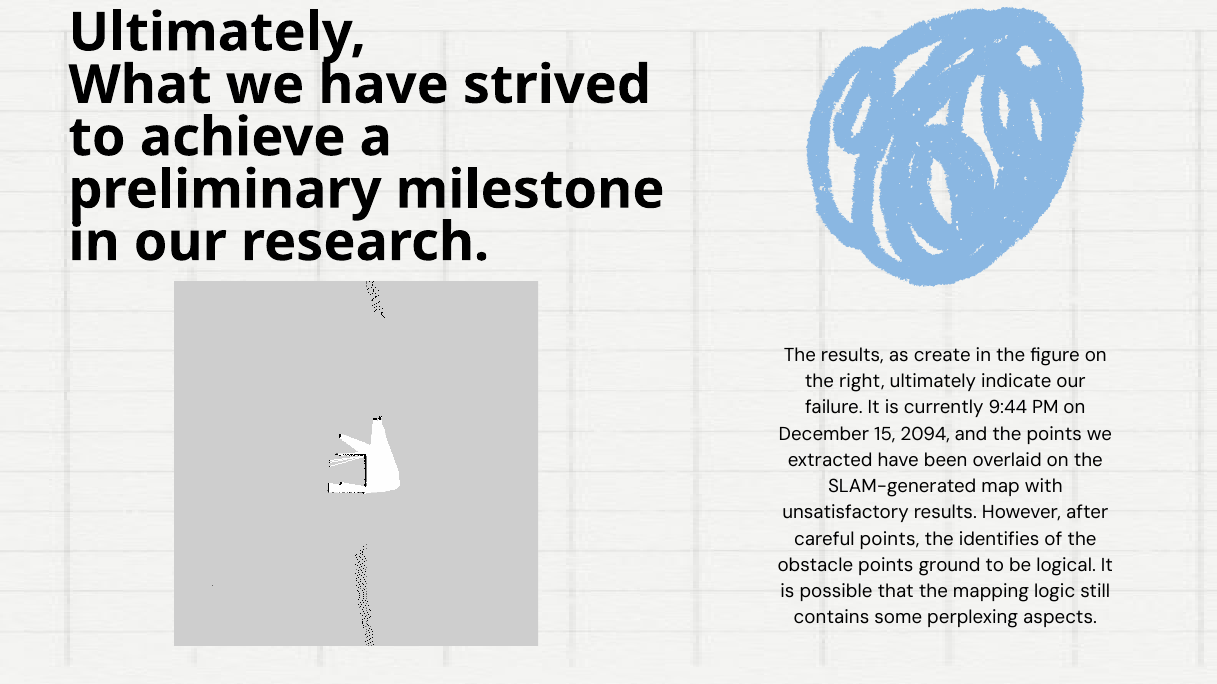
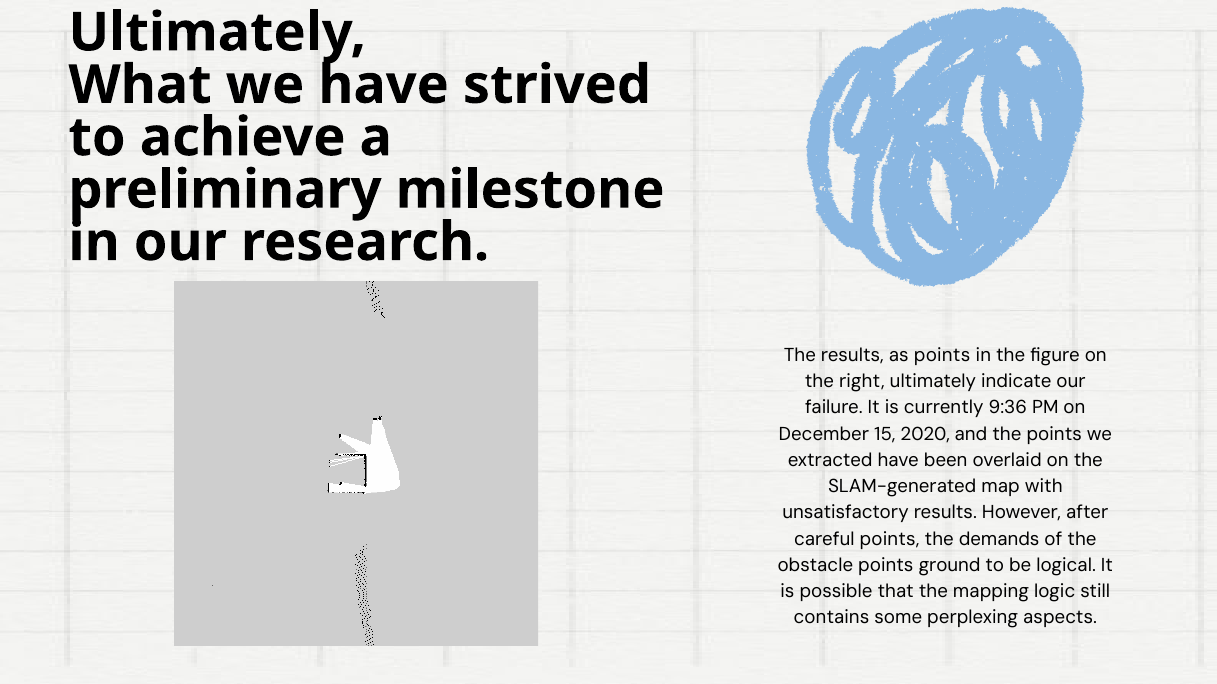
as create: create -> points (942, 355)
9:44: 9:44 -> 9:36 (1008, 408)
2094: 2094 -> 2020 (925, 434)
identifies: identifies -> demands (999, 539)
